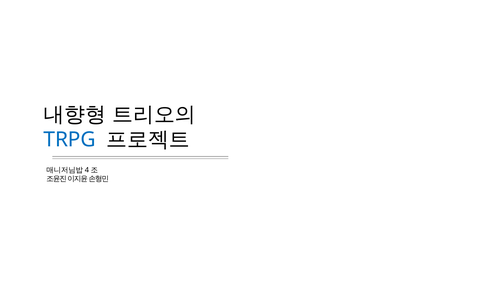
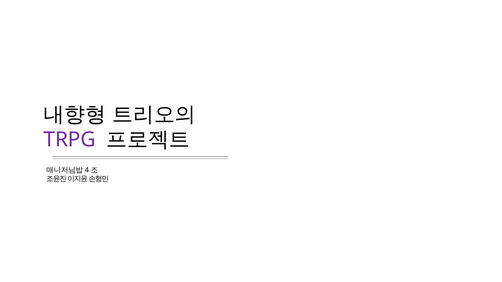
TRPG colour: blue -> purple (70, 140)
